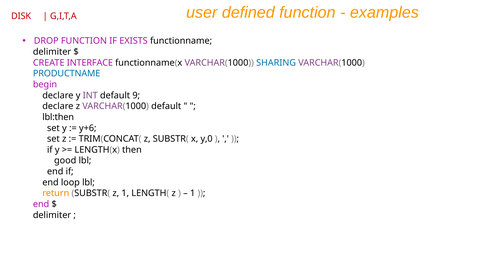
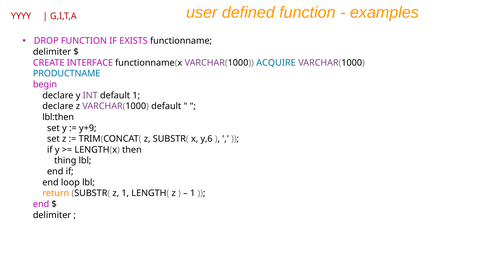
DISK: DISK -> YYYY (21, 16)
SHARING: SHARING -> ACQUIRE (276, 63)
default 9: 9 -> 1 (136, 95)
y+6: y+6 -> y+9 (88, 128)
y,0: y,0 -> y,6 (207, 139)
good: good -> thing (65, 160)
